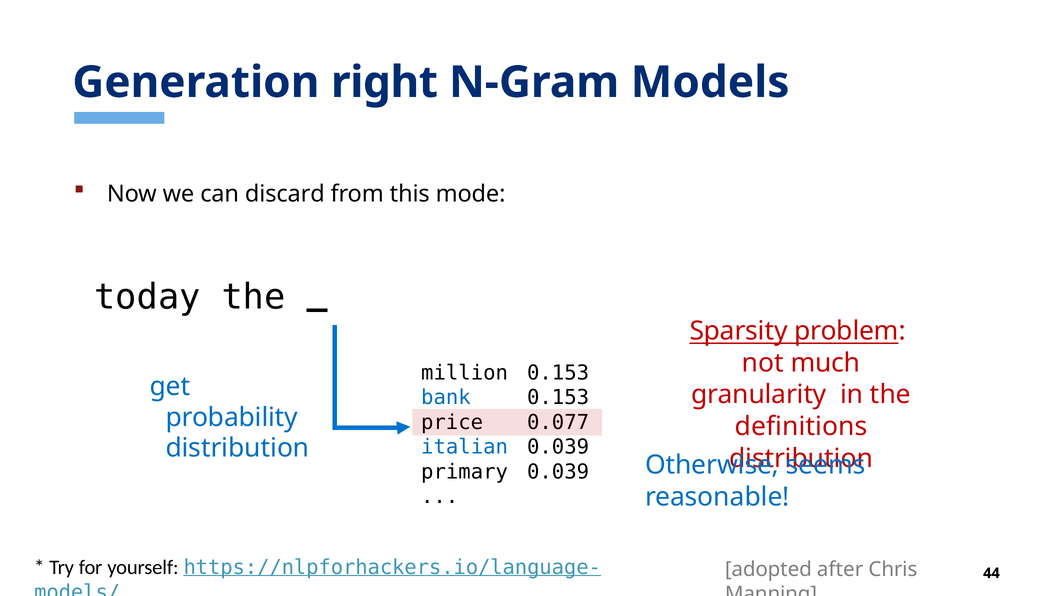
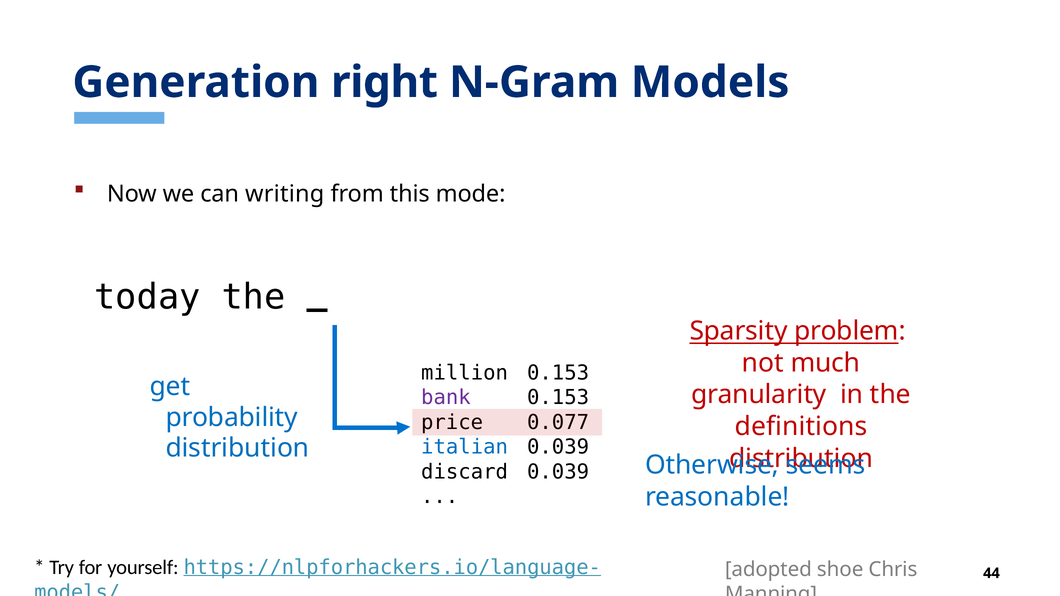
discard: discard -> writing (285, 194)
bank colour: blue -> purple (446, 398)
primary: primary -> discard (465, 472)
after: after -> shoe (840, 570)
